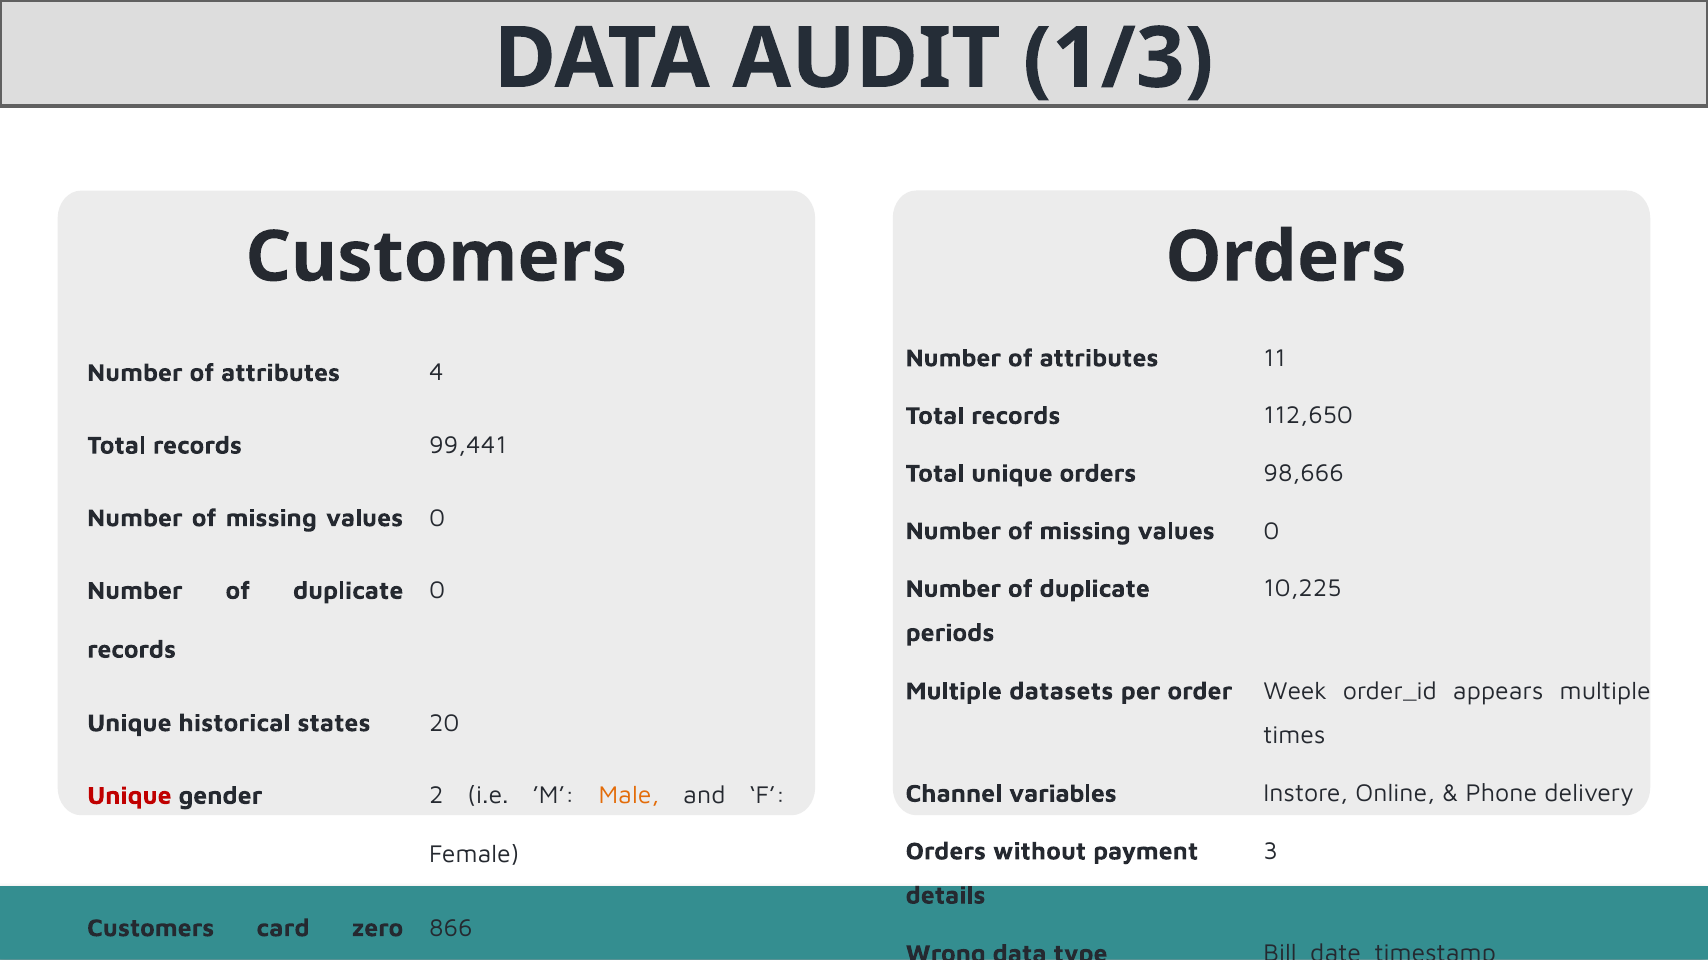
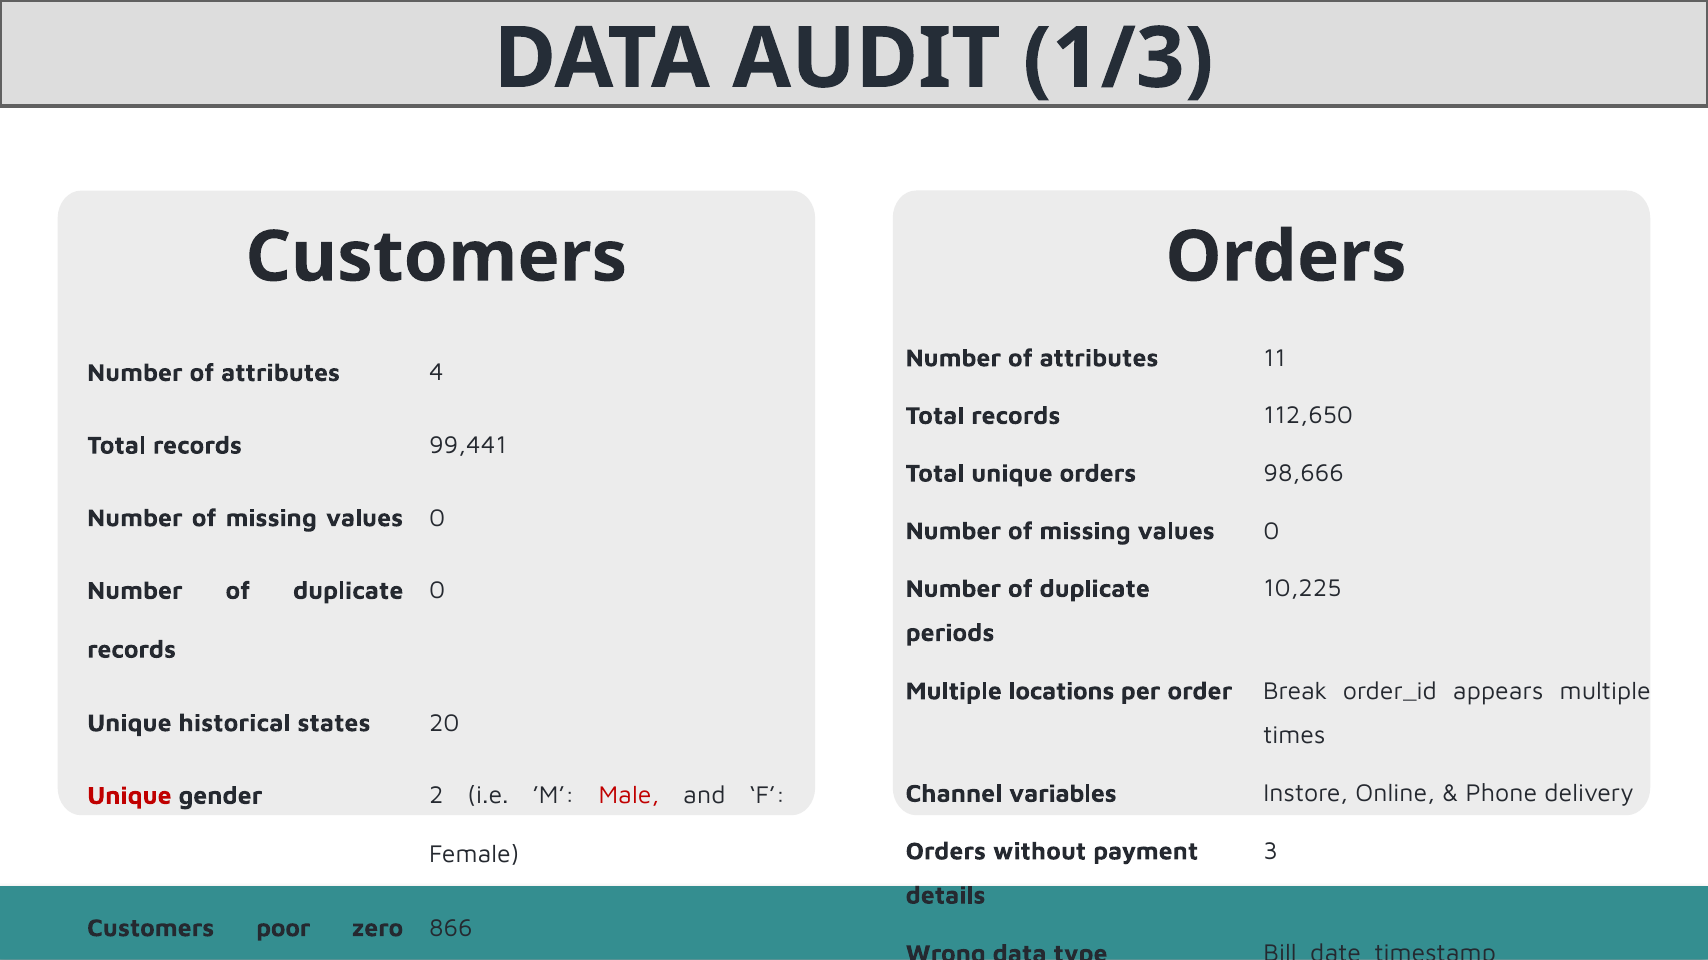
datasets: datasets -> locations (1062, 692)
Week: Week -> Break (1295, 692)
Male colour: orange -> red (629, 796)
card: card -> poor (283, 929)
